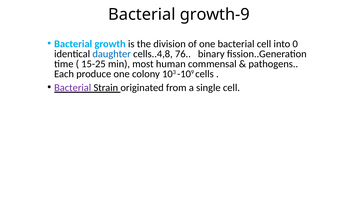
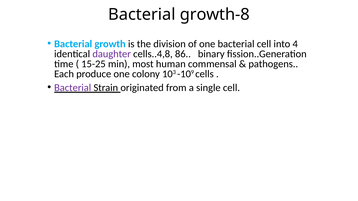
growth-9: growth-9 -> growth-8 (215, 14)
0: 0 -> 4 (295, 44)
daughter colour: blue -> purple (112, 54)
76: 76 -> 86 (183, 54)
